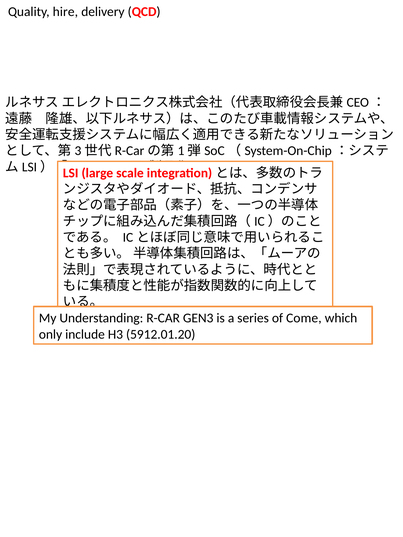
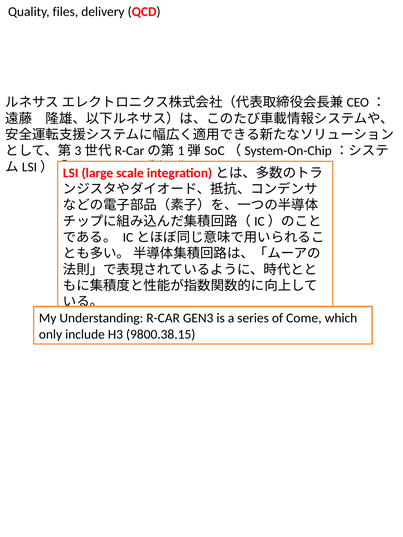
hire: hire -> files (65, 12)
5912.01.20: 5912.01.20 -> 9800.38.15 (161, 334)
